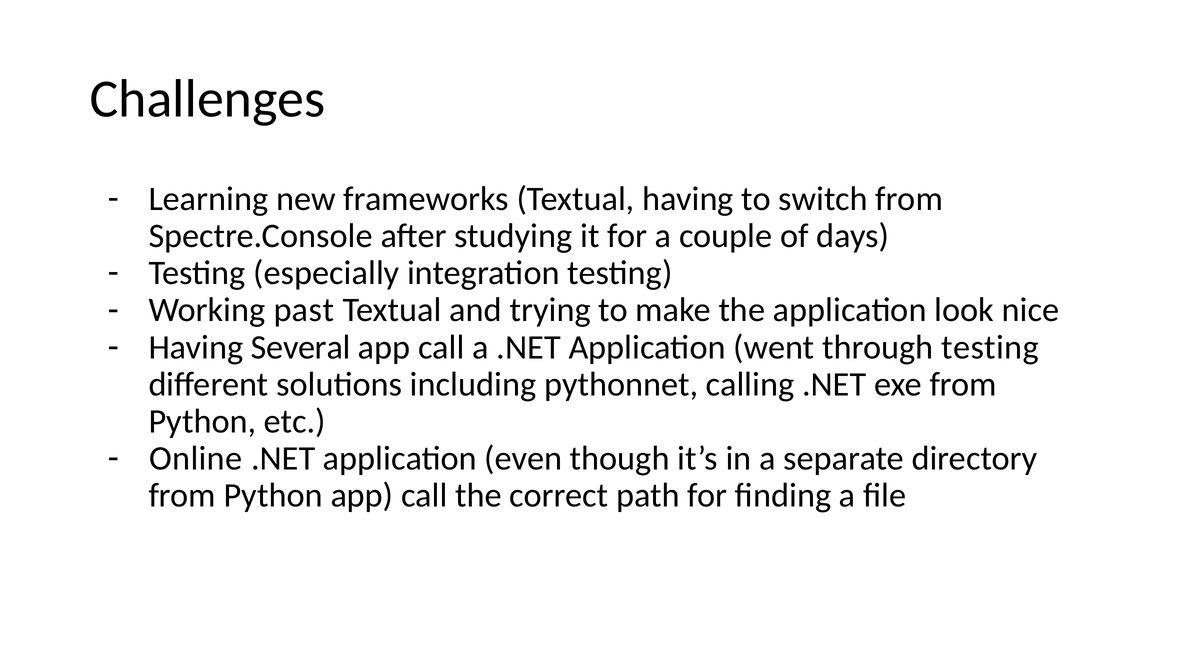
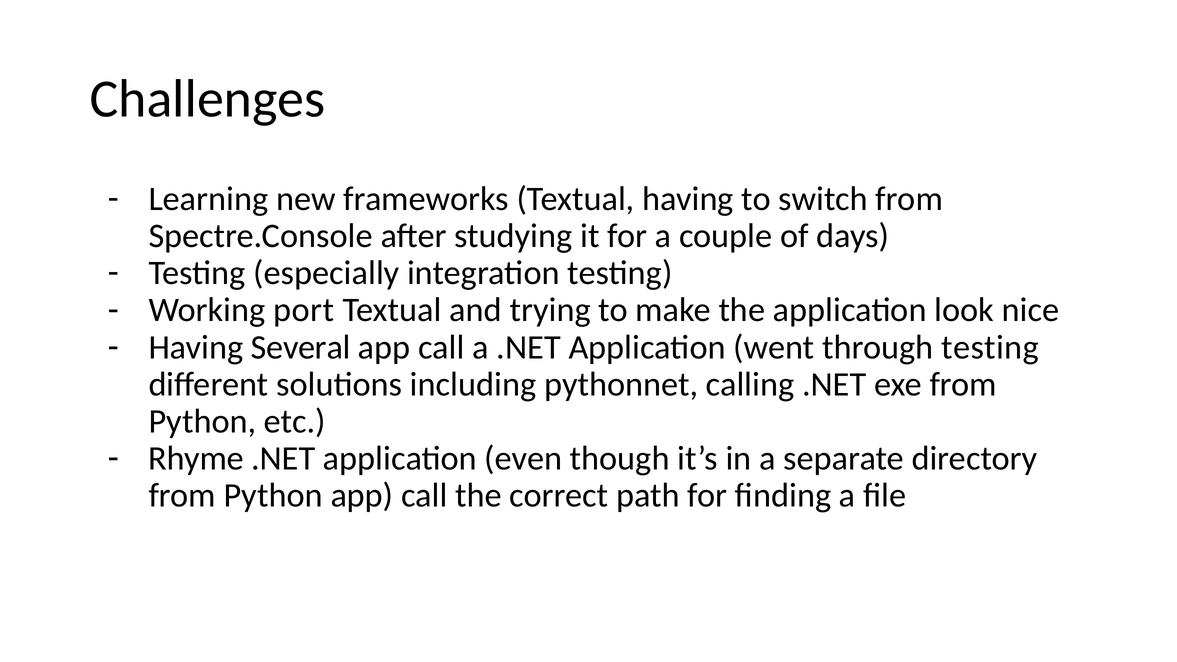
past: past -> port (304, 310)
Online: Online -> Rhyme (196, 458)
